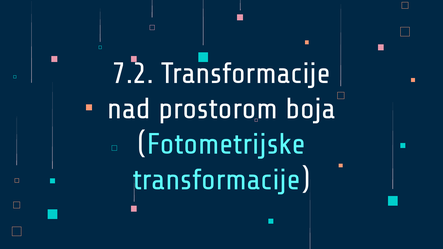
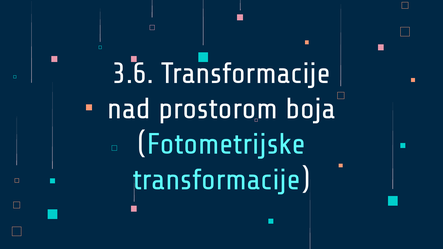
7.2: 7.2 -> 3.6 (133, 73)
